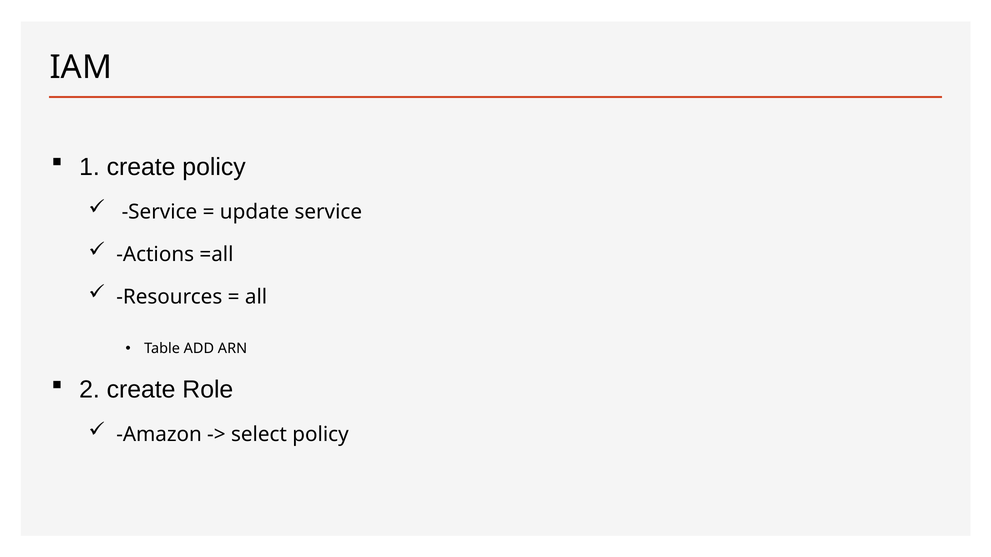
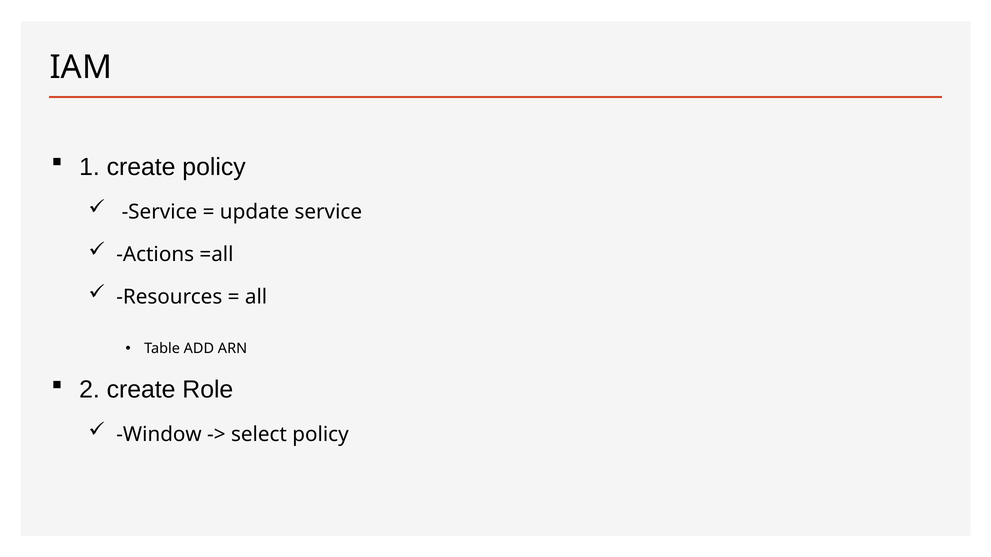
Amazon: Amazon -> Window (159, 435)
